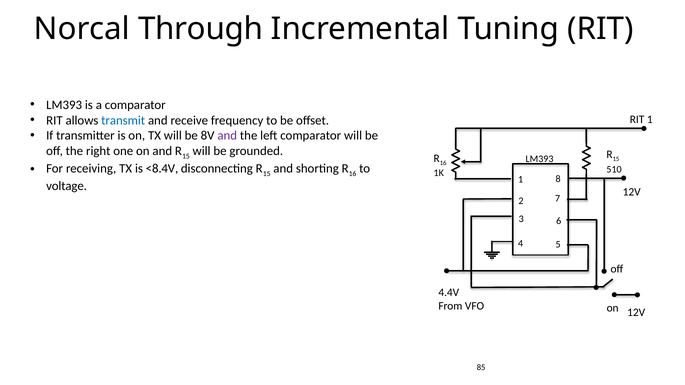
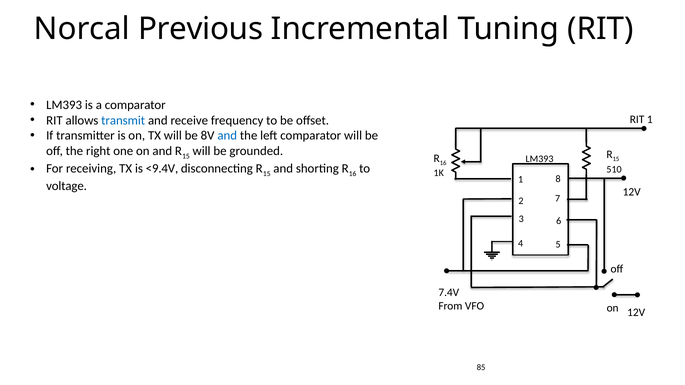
Through: Through -> Previous (201, 29)
and colour: purple -> blue (227, 136)
<8.4V: <8.4V -> <9.4V (162, 169)
4.4V: 4.4V -> 7.4V (449, 293)
